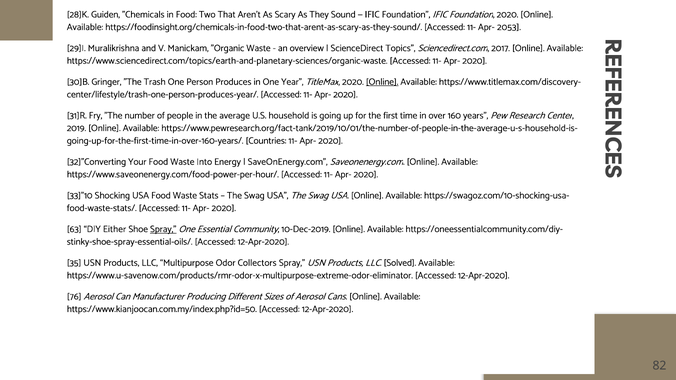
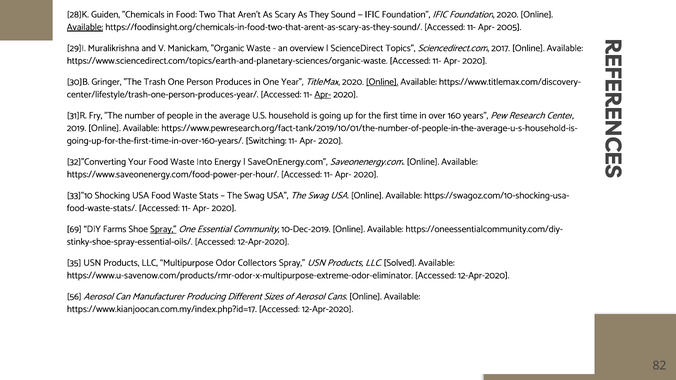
Available underline: none -> present (85, 27)
2053: 2053 -> 2005 (509, 27)
Apr- underline: none -> present (323, 94)
Countries: Countries -> Switching (266, 141)
63: 63 -> 69 (74, 229)
Either: Either -> Farms (115, 229)
76: 76 -> 56 (74, 297)
https://www.kianjoocan.com.my/index.php?id=50: https://www.kianjoocan.com.my/index.php?id=50 -> https://www.kianjoocan.com.my/index.php?id=17 (162, 309)
